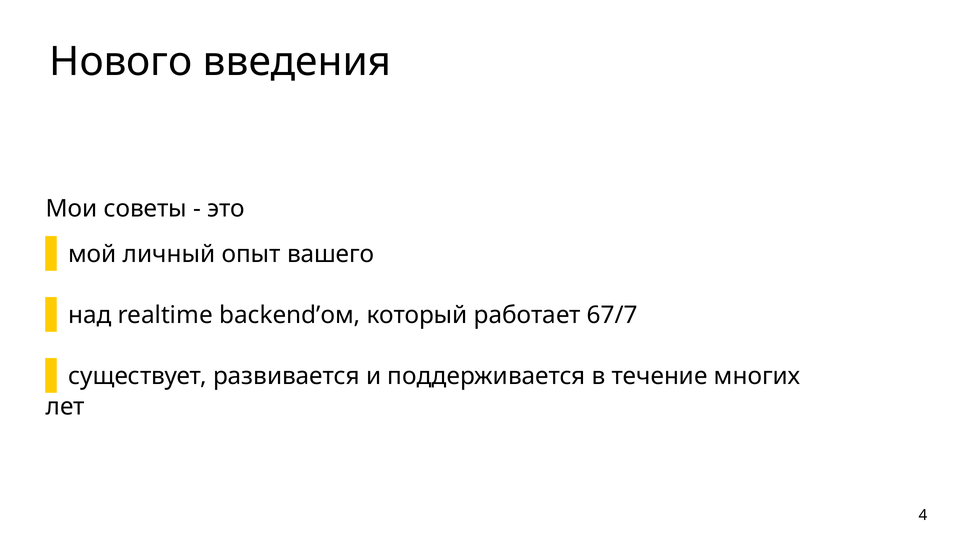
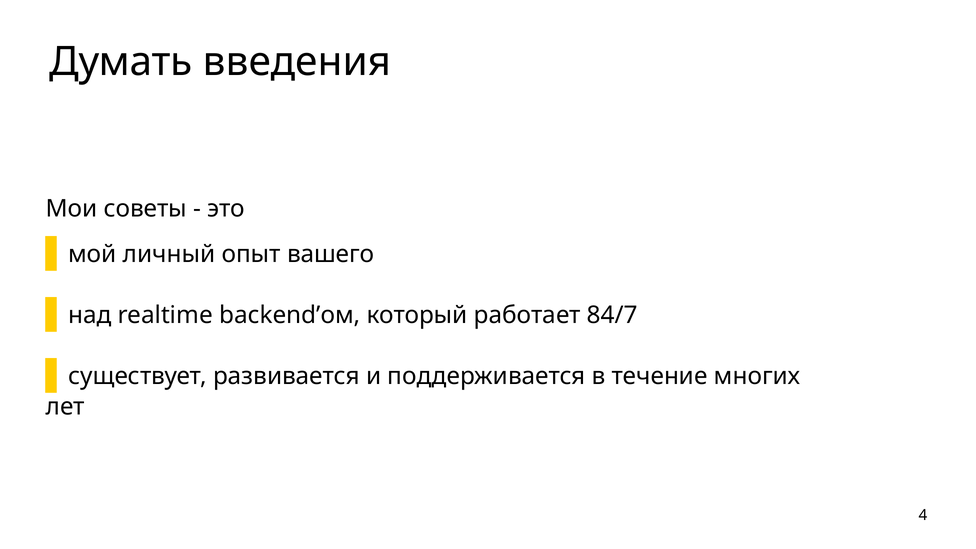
Нового: Нового -> Думать (121, 62)
67/7: 67/7 -> 84/7 (612, 315)
